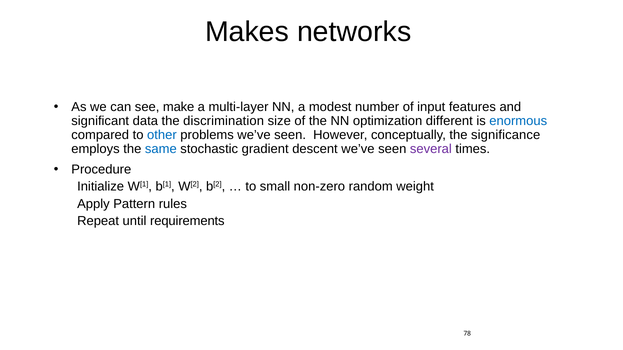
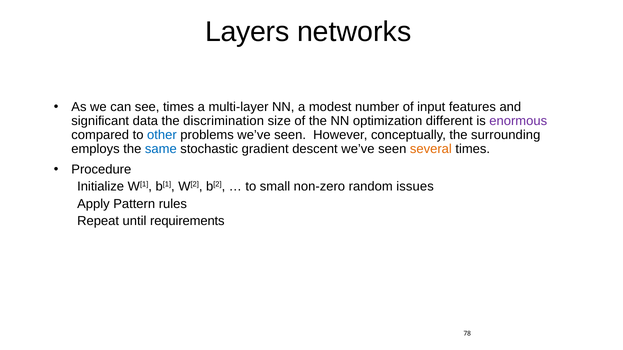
Makes: Makes -> Layers (247, 32)
see make: make -> times (179, 107)
enormous colour: blue -> purple (518, 121)
significance: significance -> surrounding (506, 135)
several colour: purple -> orange (431, 149)
weight: weight -> issues (415, 187)
